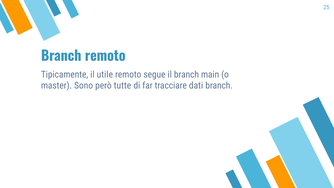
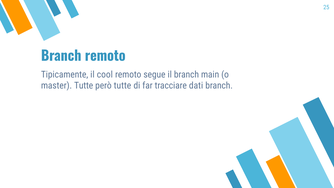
utile: utile -> cool (105, 74)
master Sono: Sono -> Tutte (84, 86)
